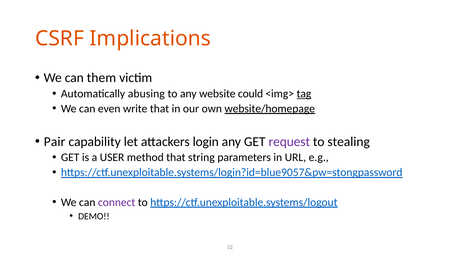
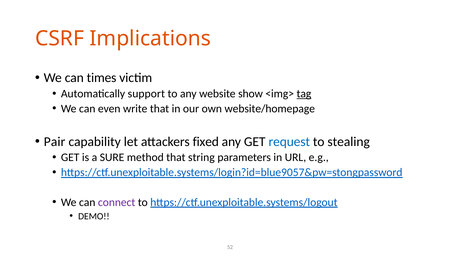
them: them -> times (102, 78)
abusing: abusing -> support (146, 94)
could: could -> show (250, 94)
website/homepage underline: present -> none (270, 108)
login: login -> fixed (206, 141)
request colour: purple -> blue (289, 141)
USER: USER -> SURE (112, 157)
